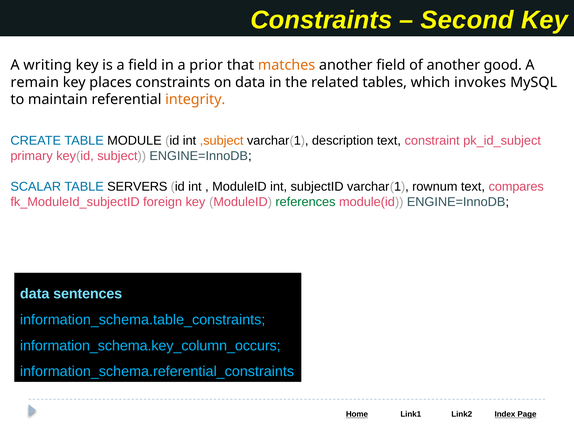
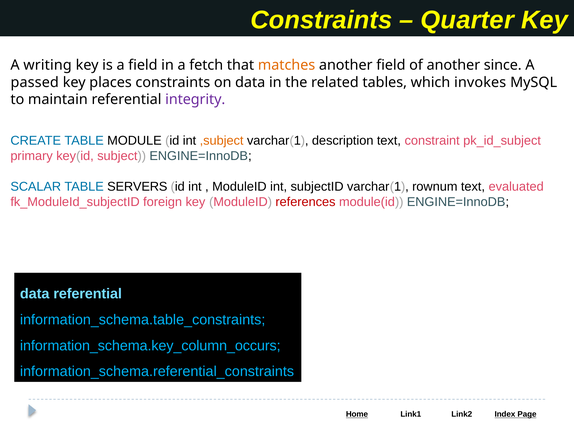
Second: Second -> Quarter (467, 20)
prior: prior -> fetch (206, 65)
good: good -> since (503, 65)
remain: remain -> passed (35, 82)
integrity colour: orange -> purple (195, 99)
compares: compares -> evaluated (516, 186)
references colour: green -> red (305, 202)
data sentences: sentences -> referential (88, 294)
